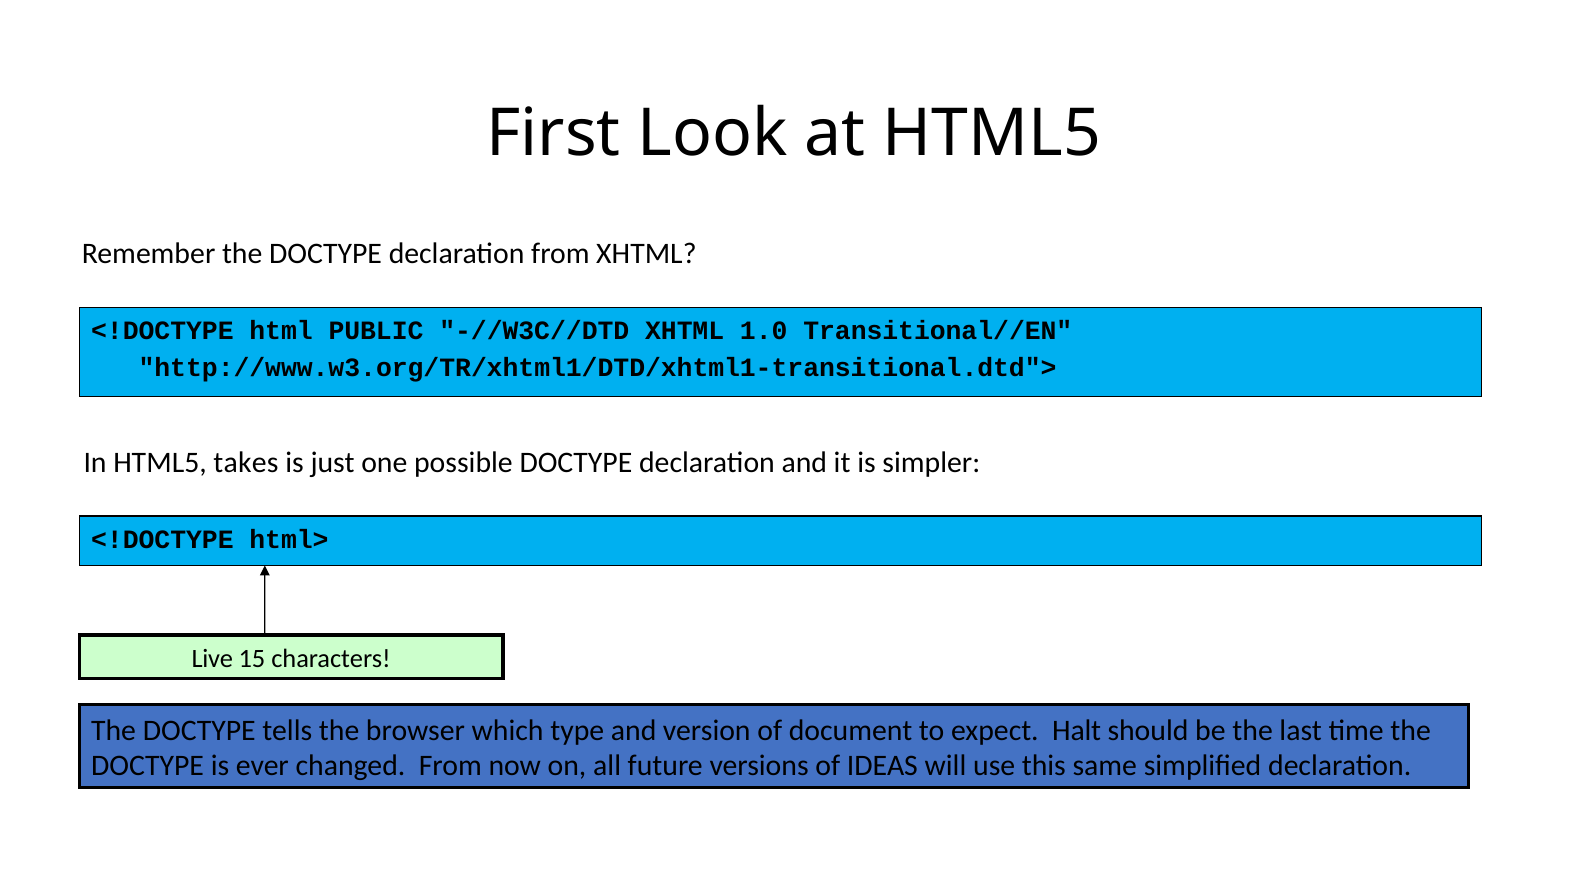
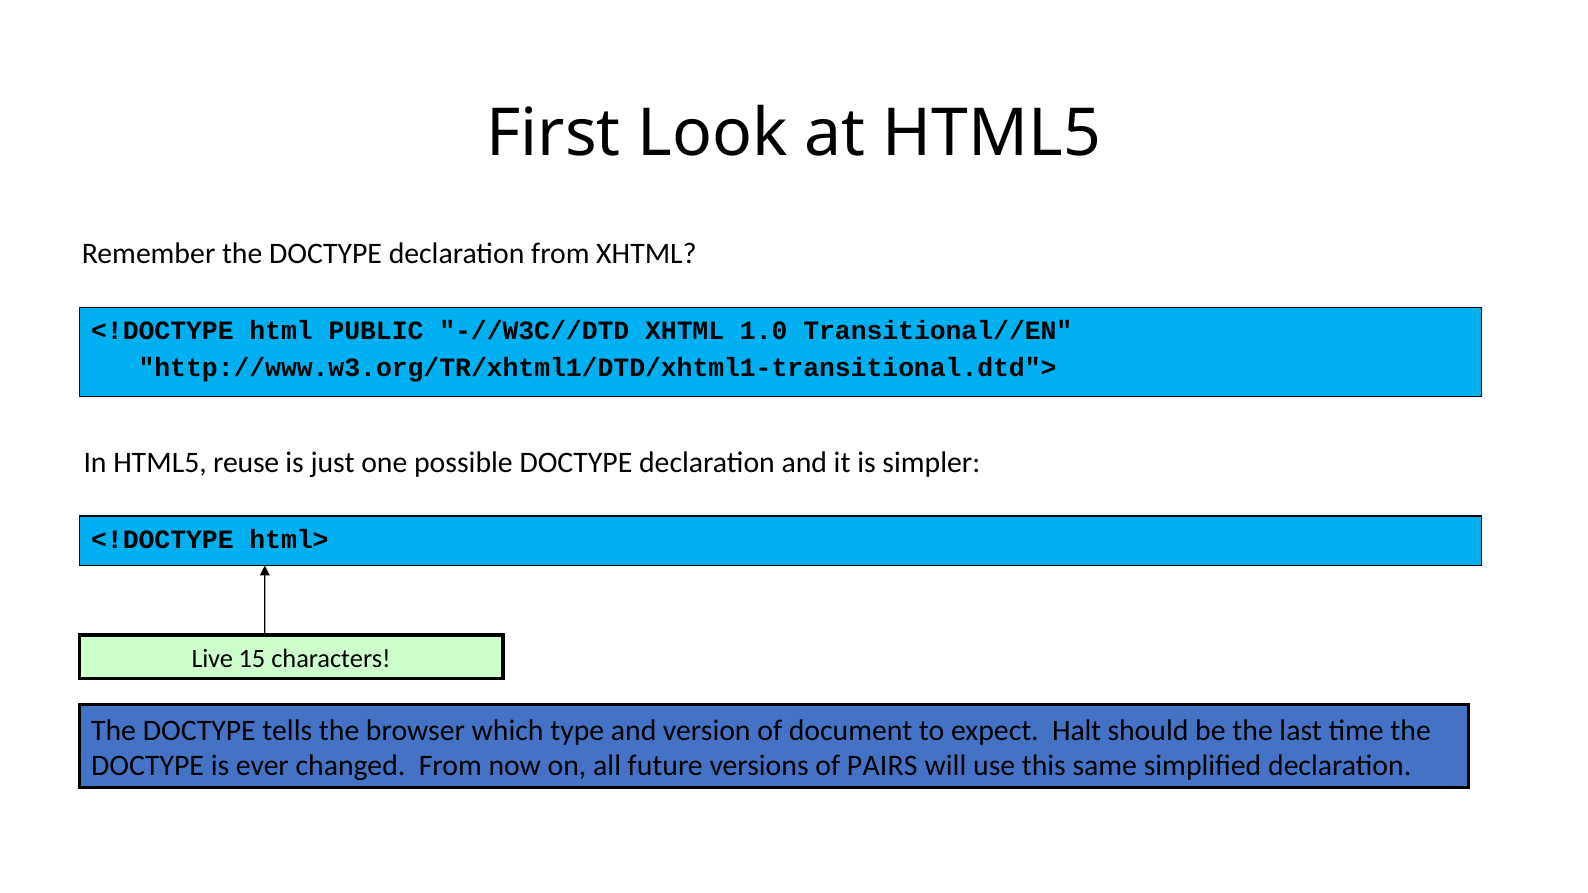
takes: takes -> reuse (246, 462)
IDEAS: IDEAS -> PAIRS (882, 766)
